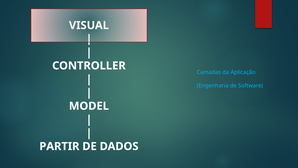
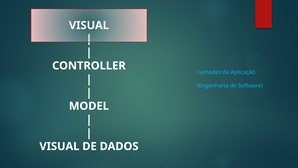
PARTIR: PARTIR -> VISUAL (59, 146)
